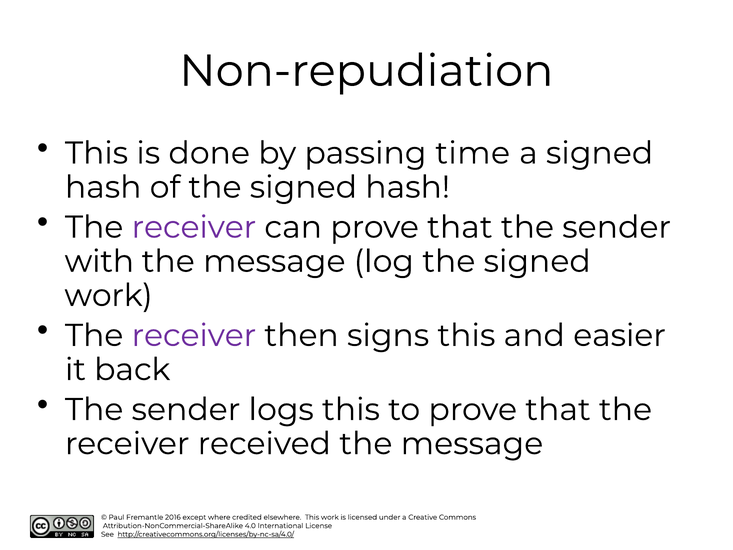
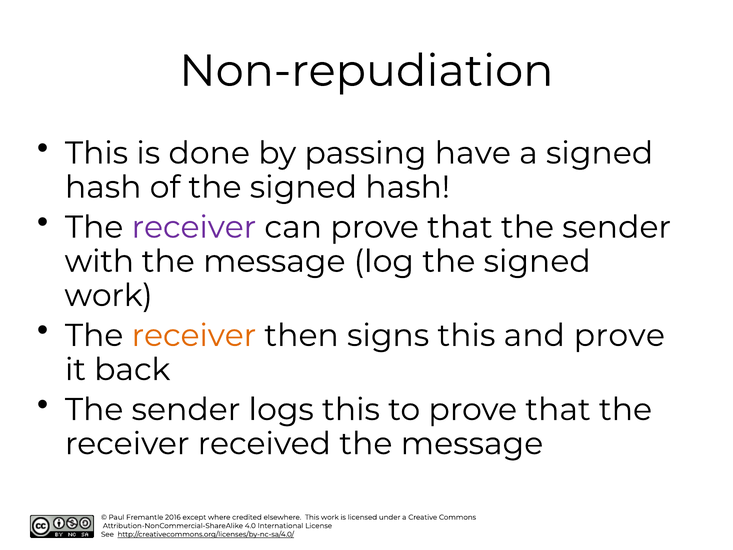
time: time -> have (473, 153)
receiver colour: purple -> orange (194, 335)
and easier: easier -> prove (619, 335)
